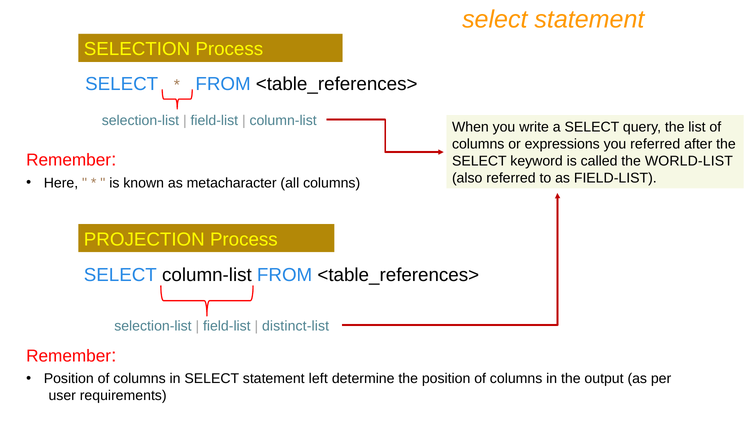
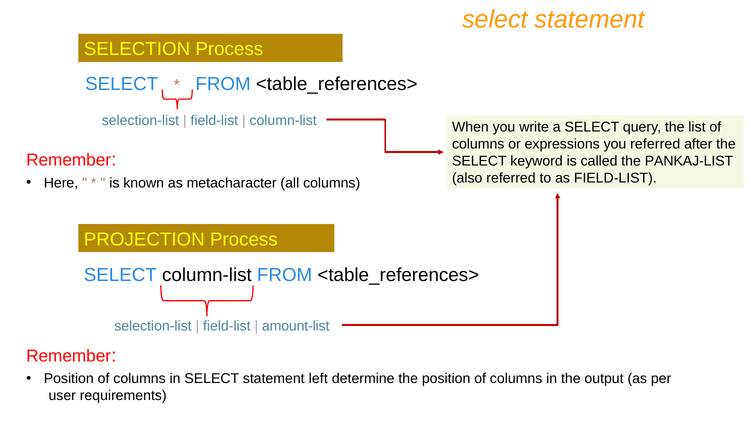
WORLD-LIST: WORLD-LIST -> PANKAJ-LIST (689, 161)
distinct-list: distinct-list -> amount-list (296, 325)
